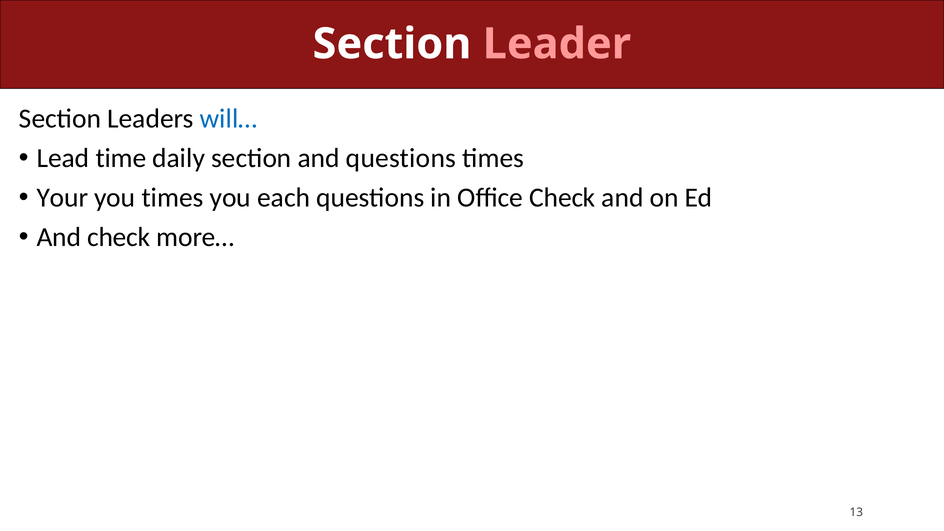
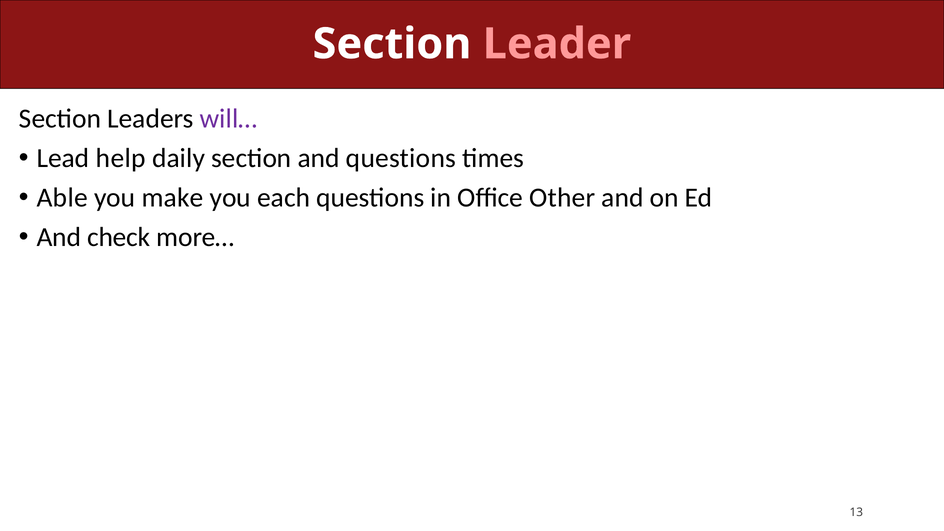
will… colour: blue -> purple (229, 119)
time: time -> help (121, 158)
Your: Your -> Able (62, 198)
you times: times -> make (173, 198)
Office Check: Check -> Other (562, 198)
